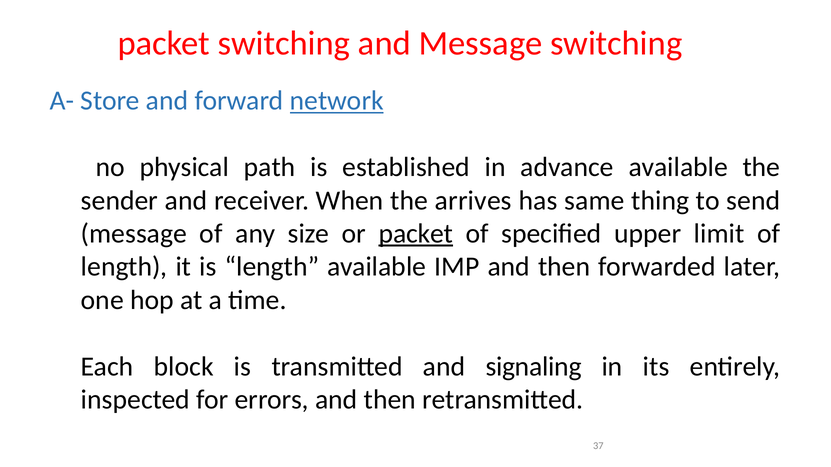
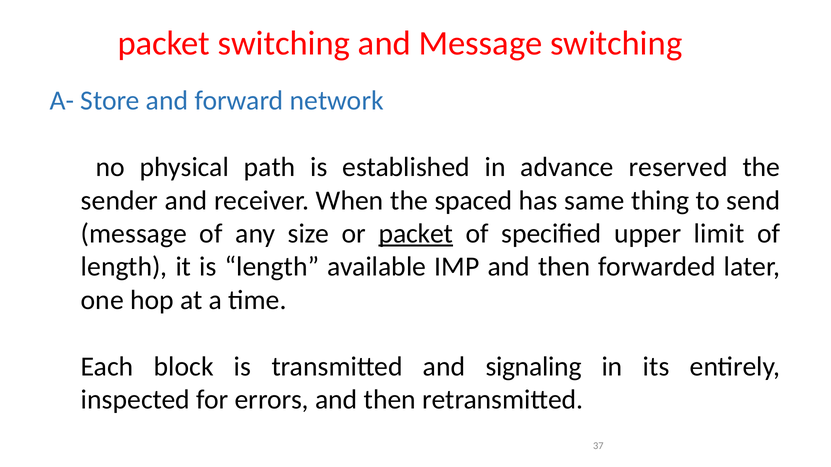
network underline: present -> none (337, 101)
advance available: available -> reserved (678, 167)
arrives: arrives -> spaced (474, 201)
